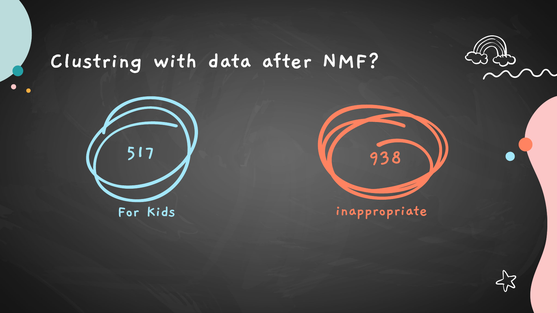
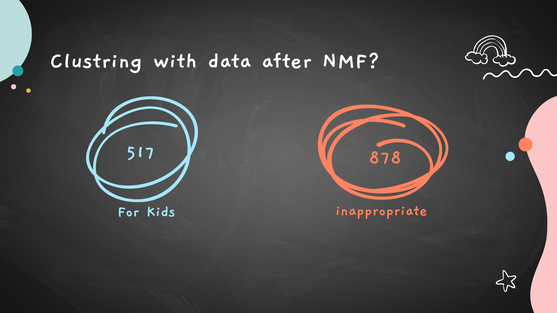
938: 938 -> 878 (385, 157)
